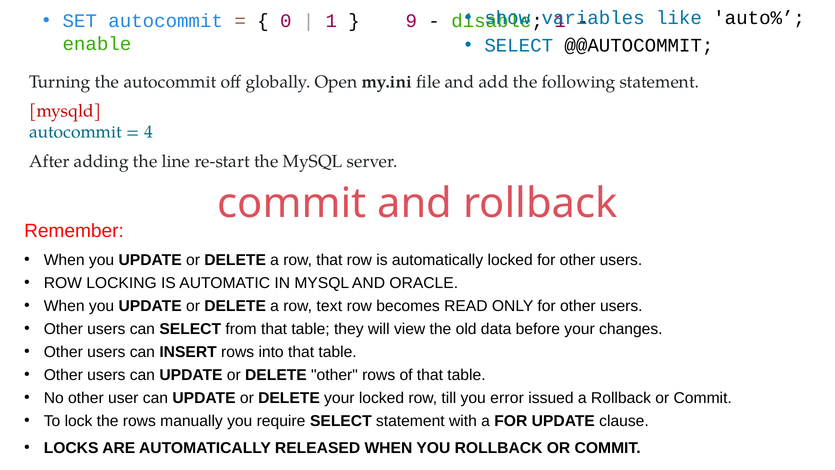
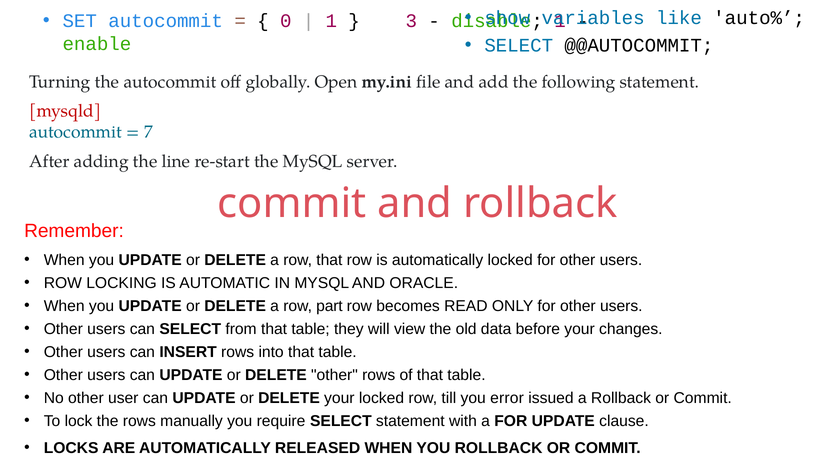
9: 9 -> 3 (411, 21)
4: 4 -> 7 (148, 132)
text: text -> part (329, 306)
